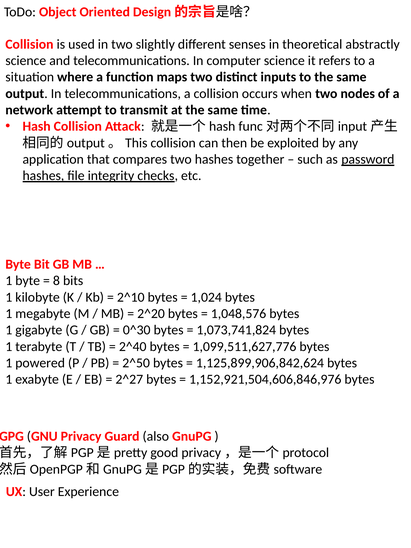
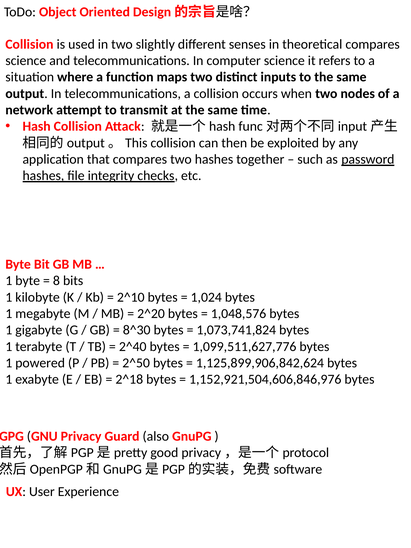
theoretical abstractly: abstractly -> compares (373, 44)
0^30: 0^30 -> 8^30 (137, 330)
2^27: 2^27 -> 2^18 (129, 379)
